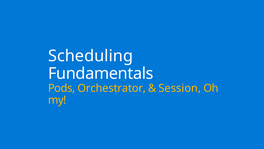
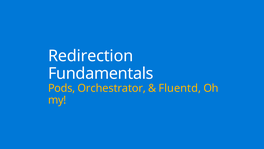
Scheduling: Scheduling -> Redirection (91, 56)
Session: Session -> Fluentd (180, 88)
